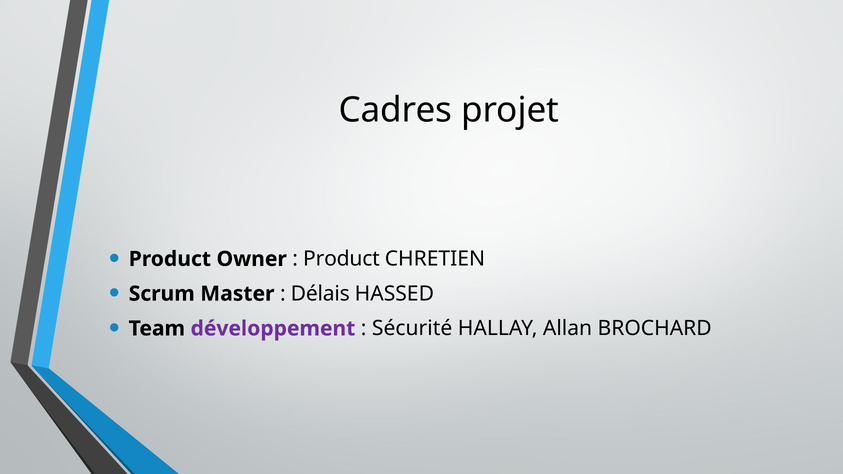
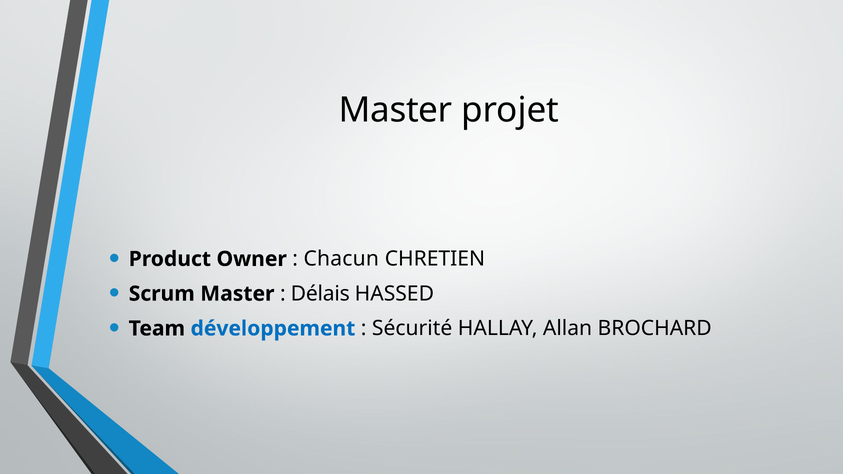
Cadres: Cadres -> Master (396, 110)
Product: Product -> Chacun (341, 259)
développement colour: purple -> blue (273, 329)
